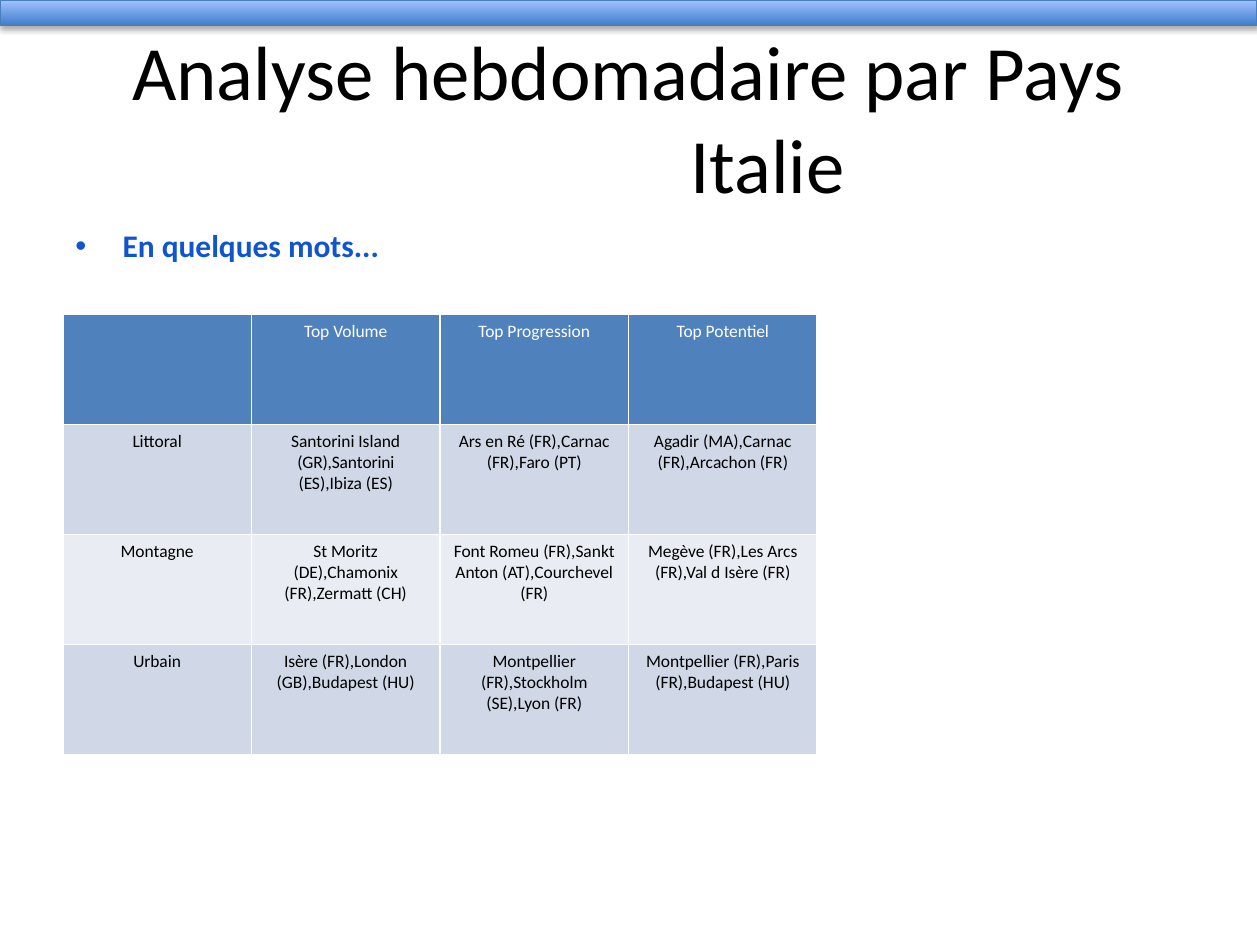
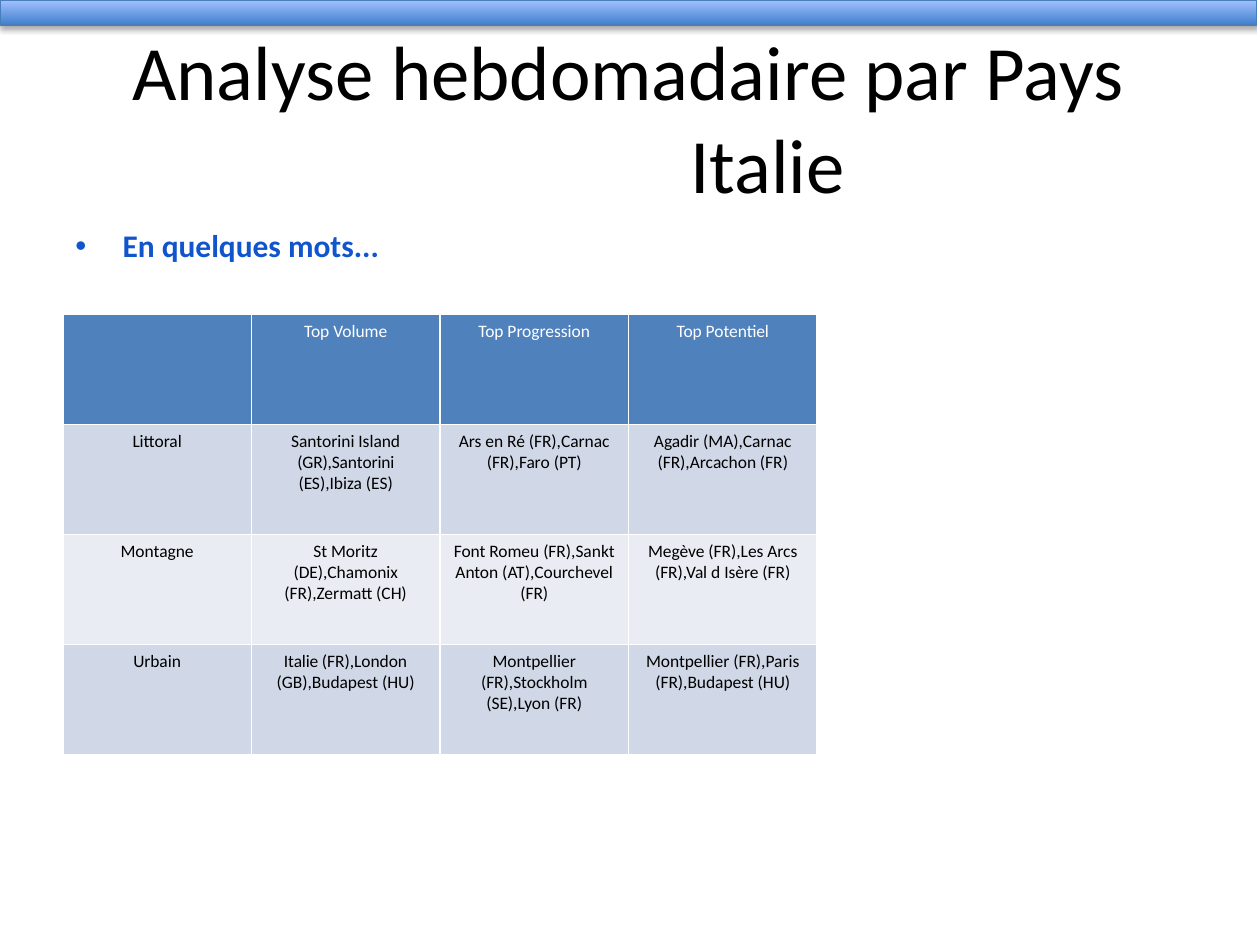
Urbain Isère: Isère -> Italie (301, 661)
